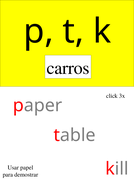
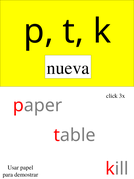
carros: carros -> nueva (68, 68)
